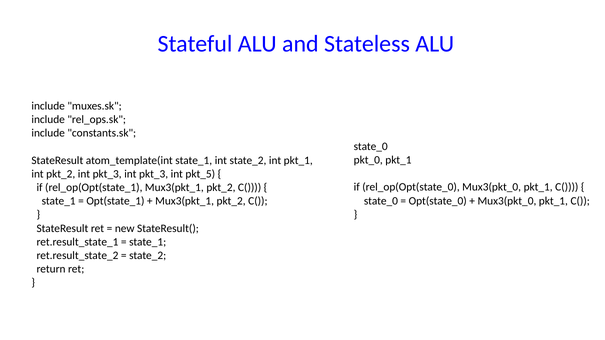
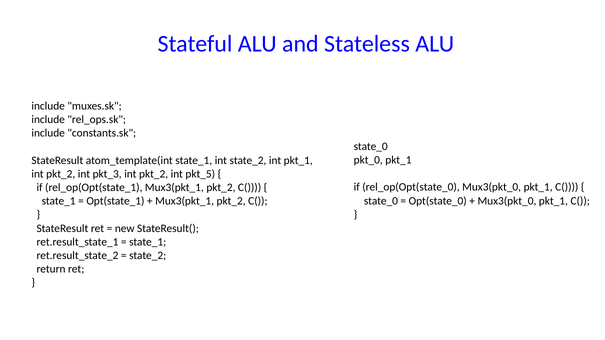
pkt_3 int pkt_3: pkt_3 -> pkt_2 (154, 174)
